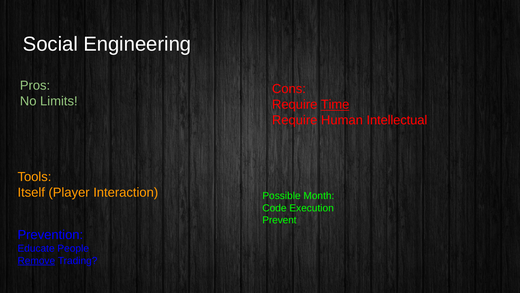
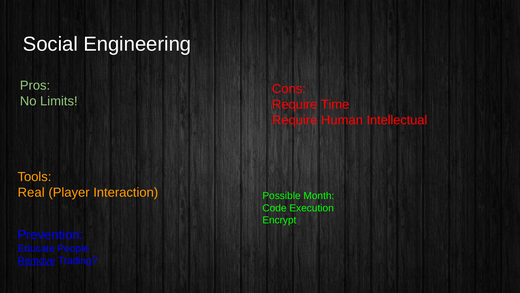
Time underline: present -> none (335, 104)
Itself: Itself -> Real (31, 192)
Prevent: Prevent -> Encrypt (279, 220)
